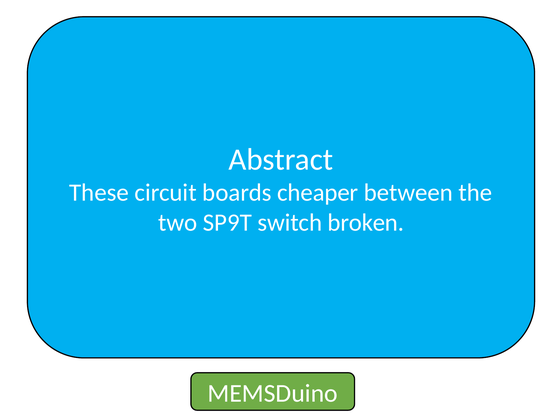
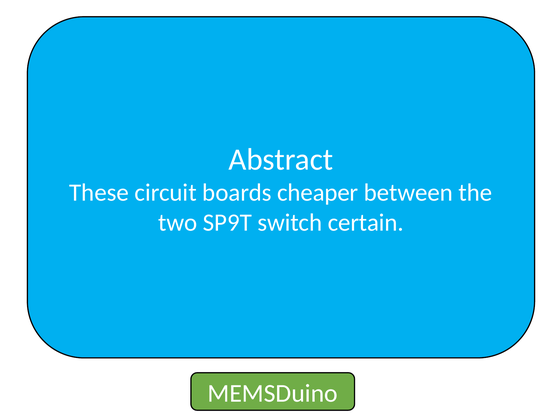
broken: broken -> certain (366, 223)
